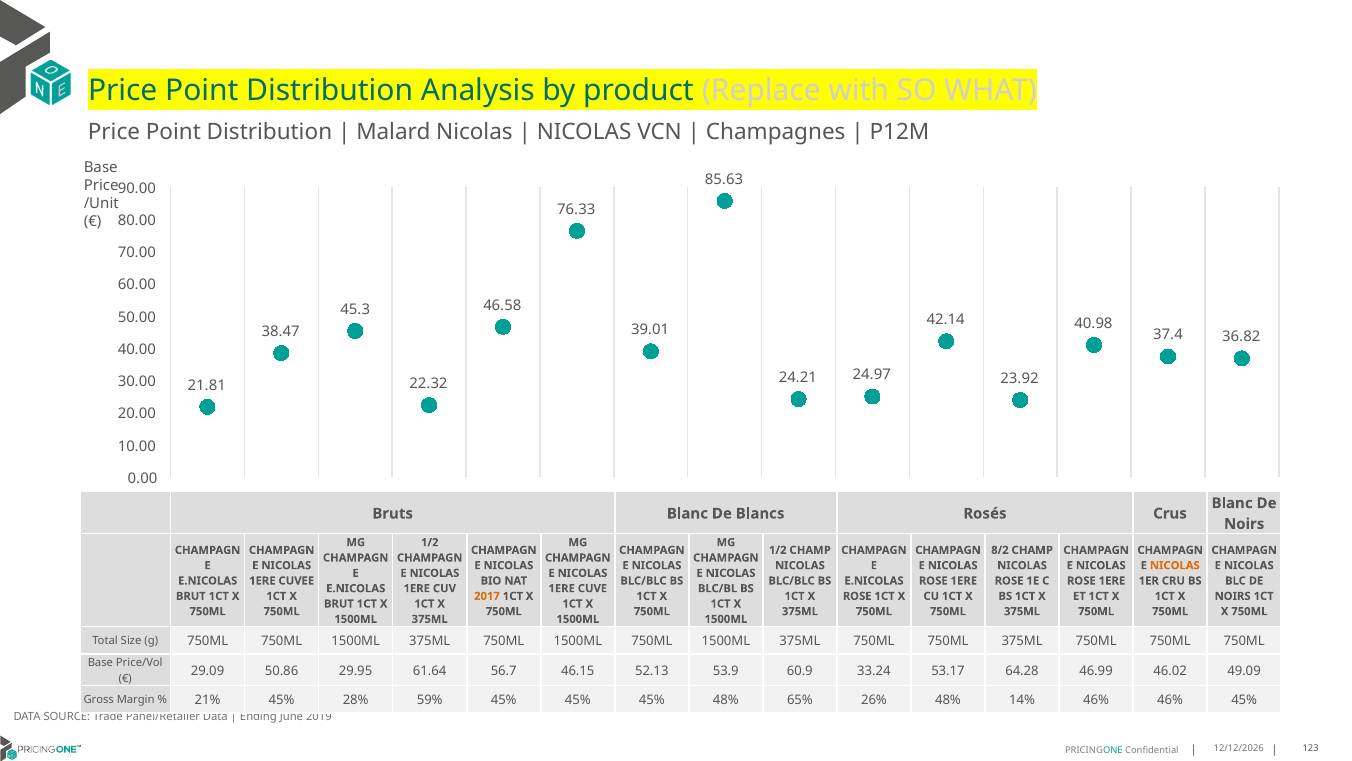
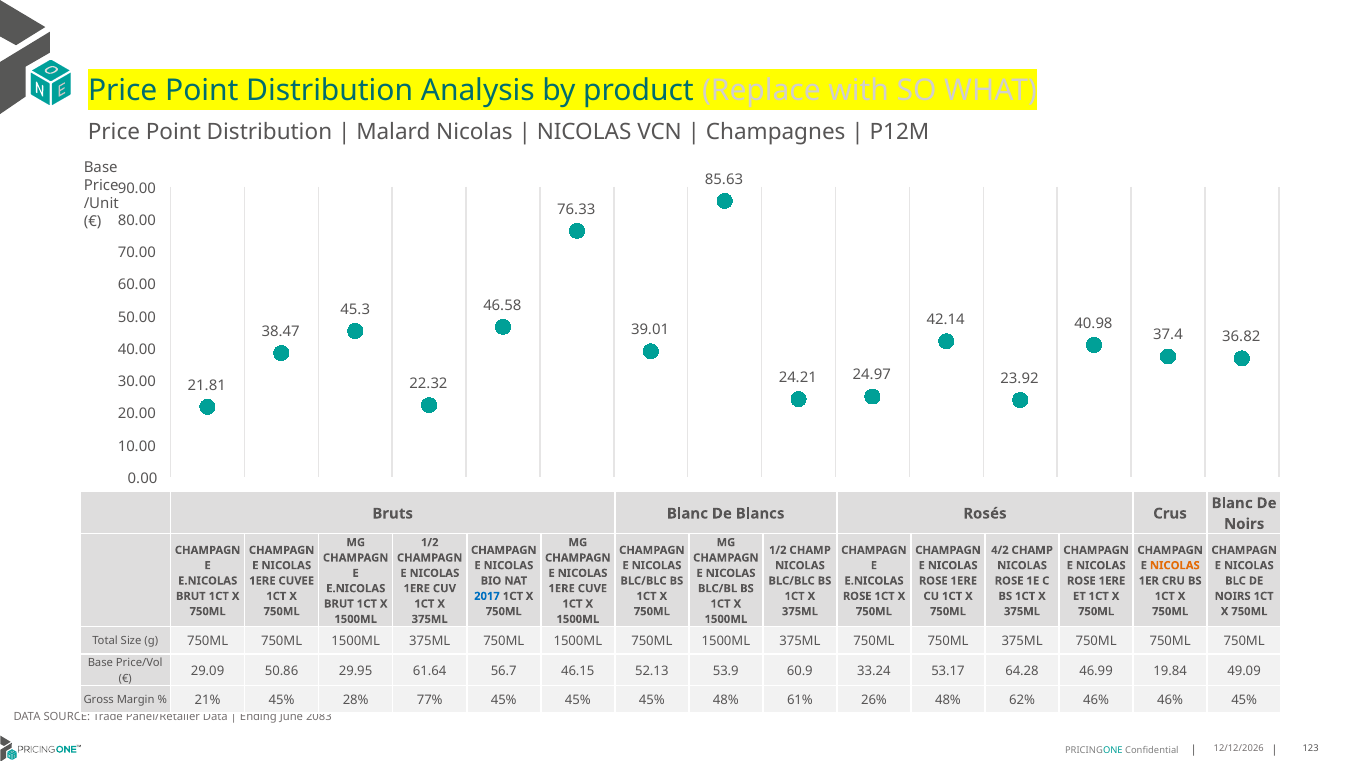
8/2: 8/2 -> 4/2 (1000, 550)
2017 colour: orange -> blue (487, 596)
46.02: 46.02 -> 19.84 (1170, 670)
59%: 59% -> 77% (430, 700)
65%: 65% -> 61% (800, 700)
14%: 14% -> 62% (1022, 700)
2019: 2019 -> 2083 (319, 716)
